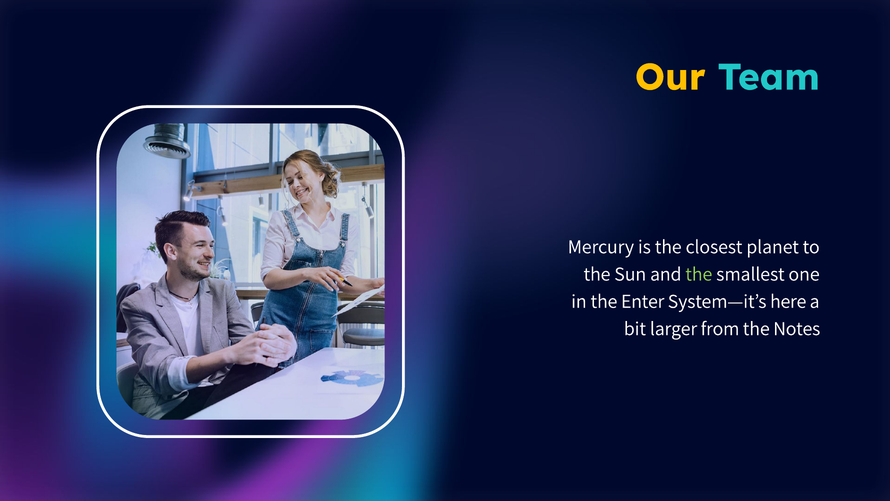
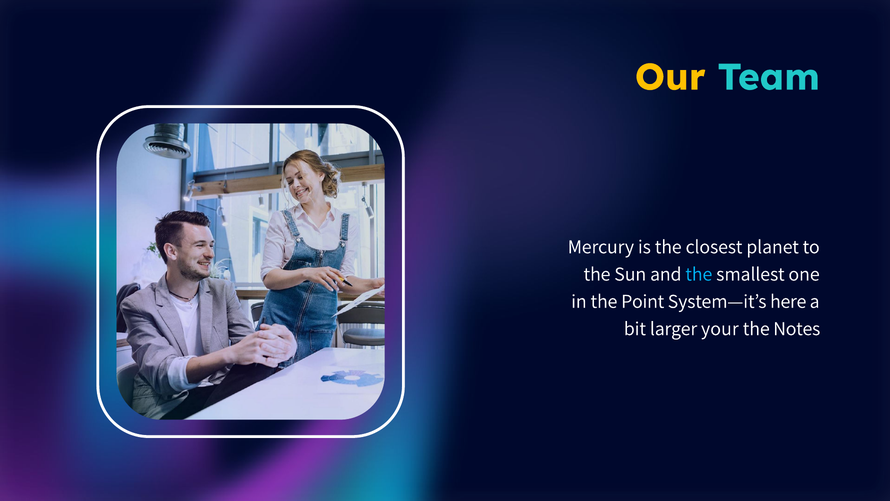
the colour: light green -> light blue (699, 274)
Enter: Enter -> Point (643, 301)
from: from -> your (720, 328)
